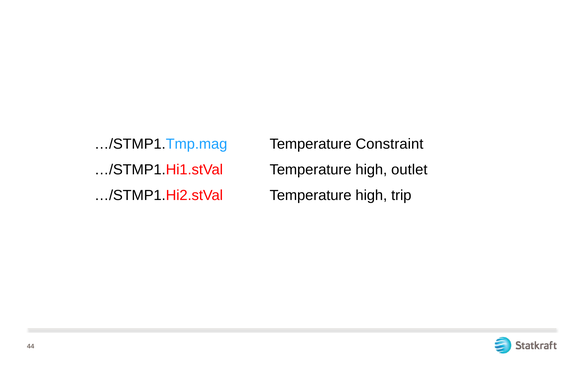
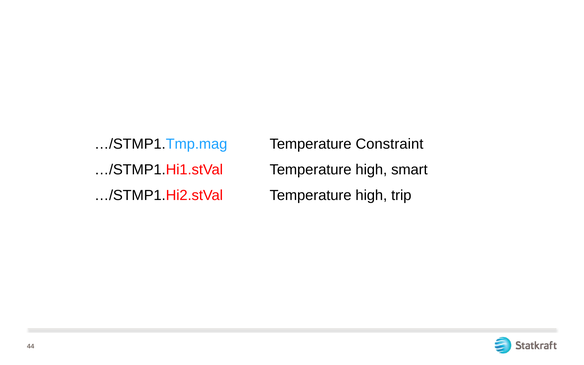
outlet: outlet -> smart (409, 170)
